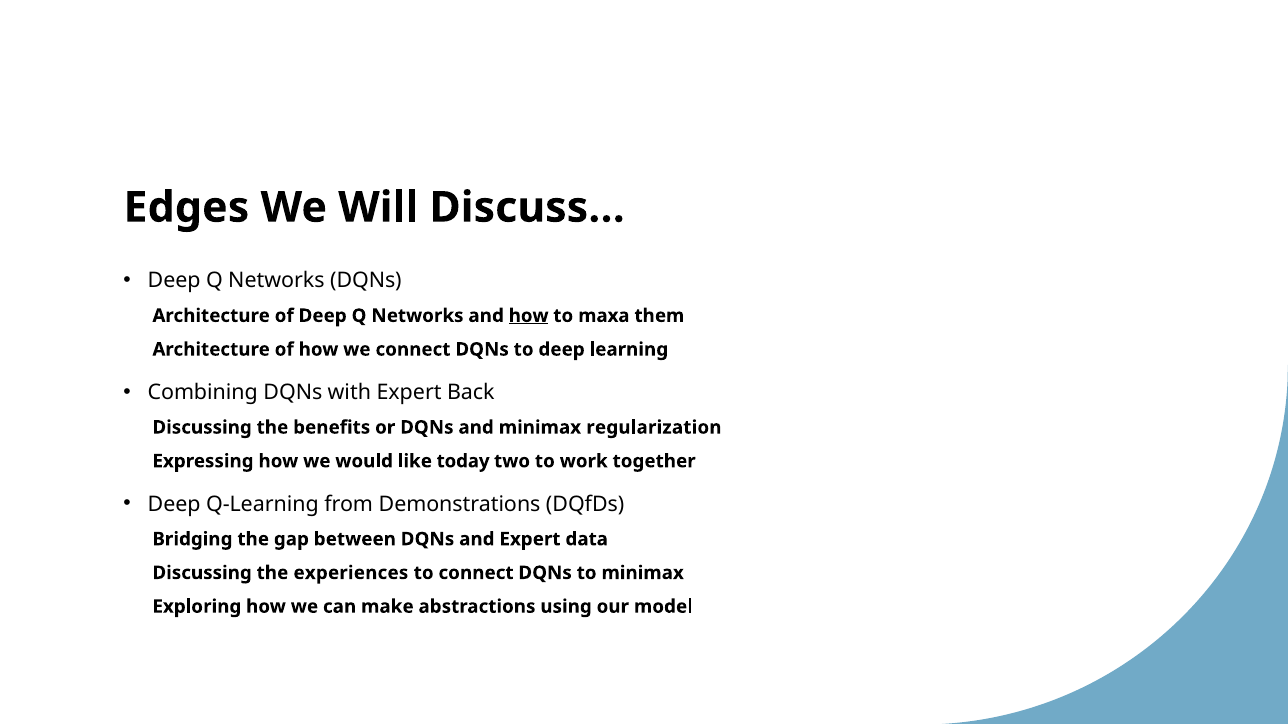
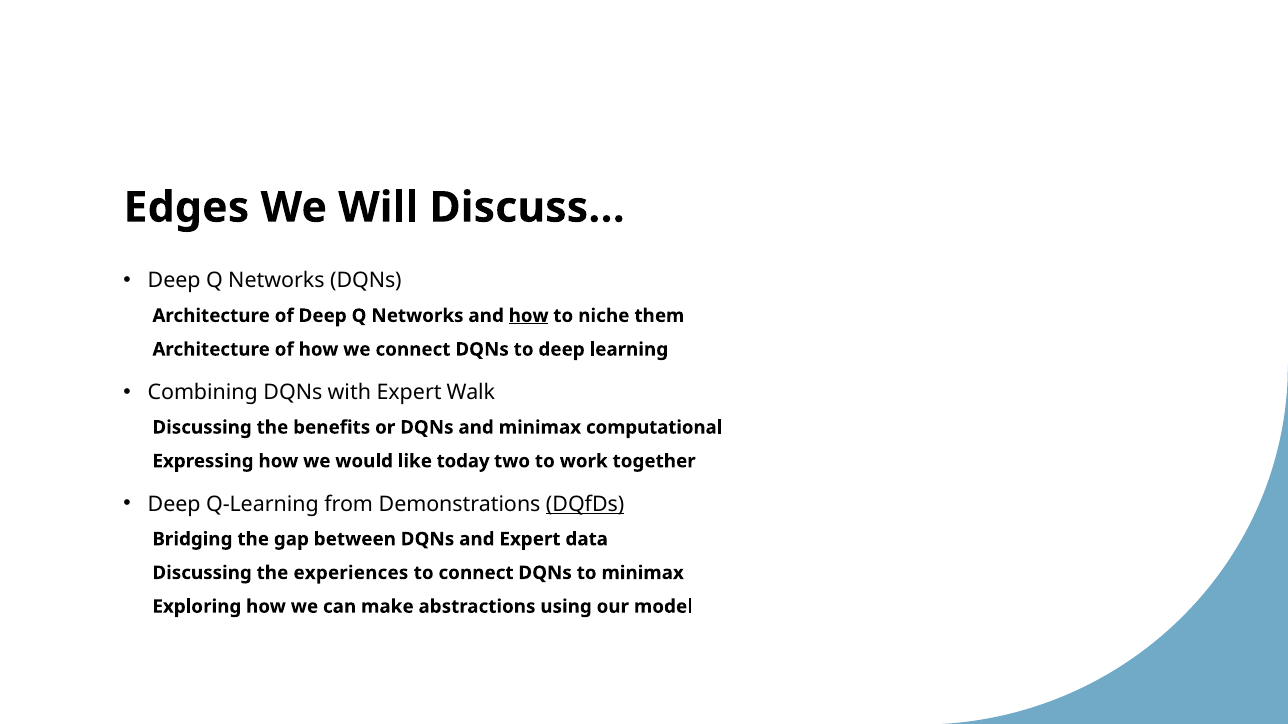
maxa: maxa -> niche (604, 316)
Back: Back -> Walk (471, 393)
regularization: regularization -> computational (654, 428)
DQfDs underline: none -> present (585, 504)
